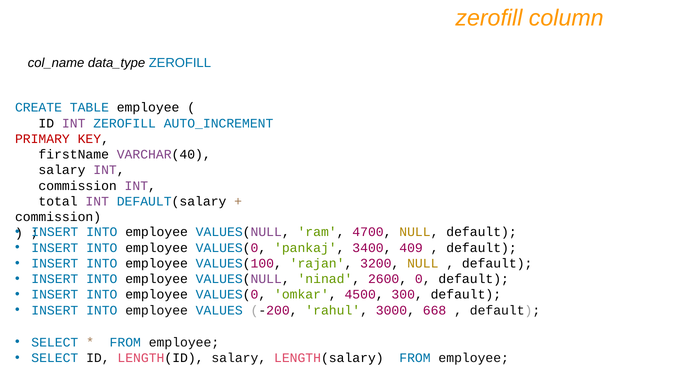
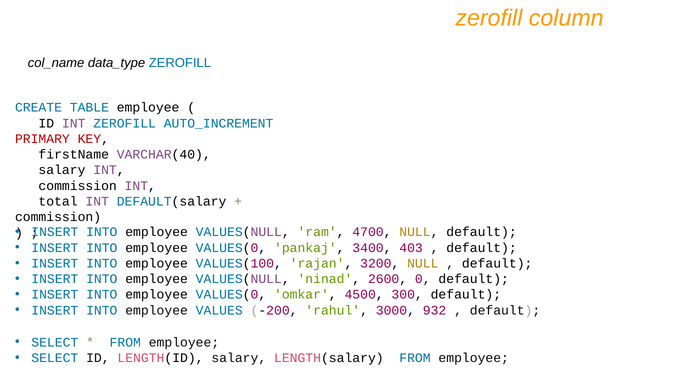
409: 409 -> 403 (411, 248)
668: 668 -> 932 (435, 311)
